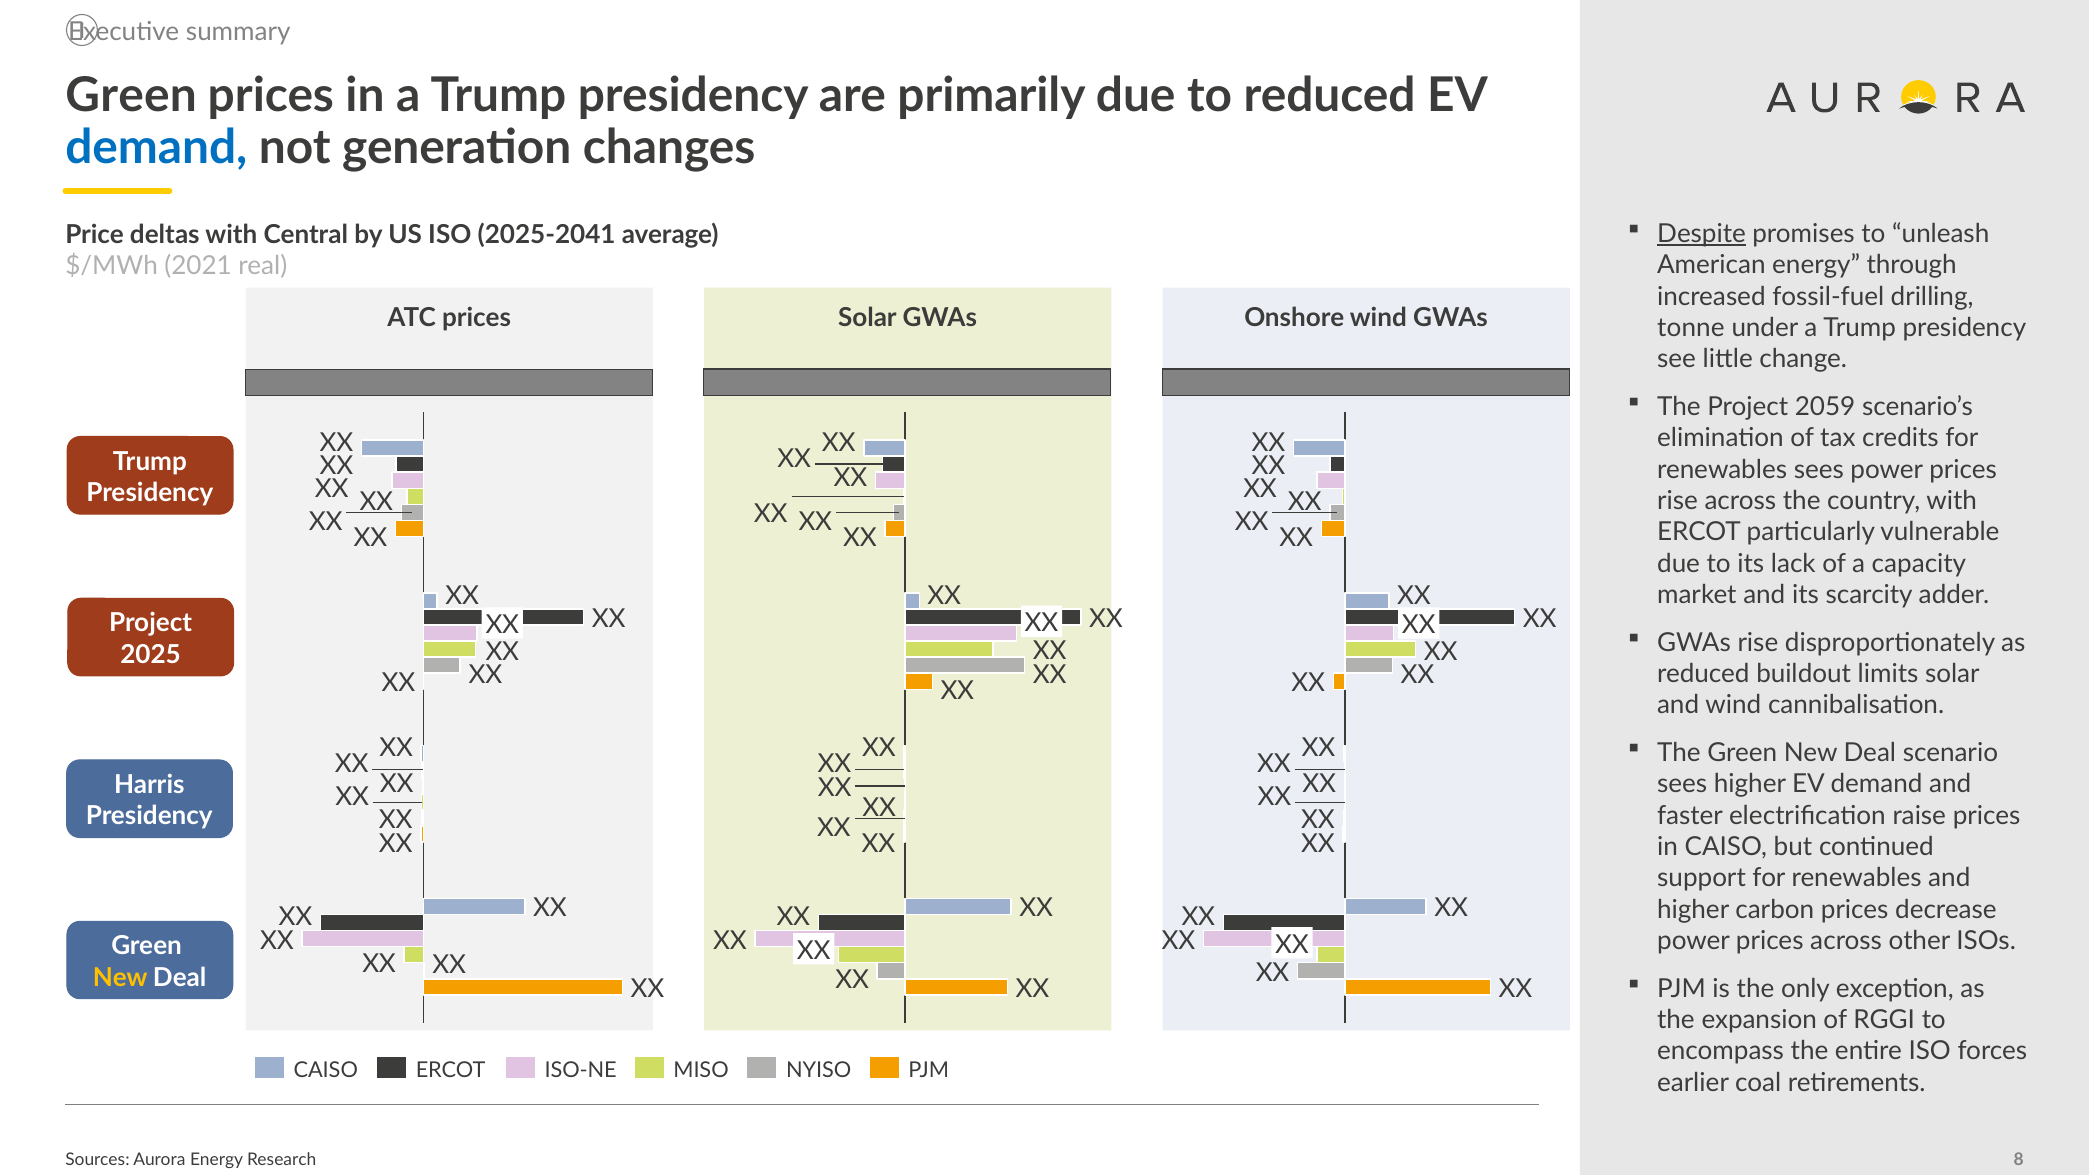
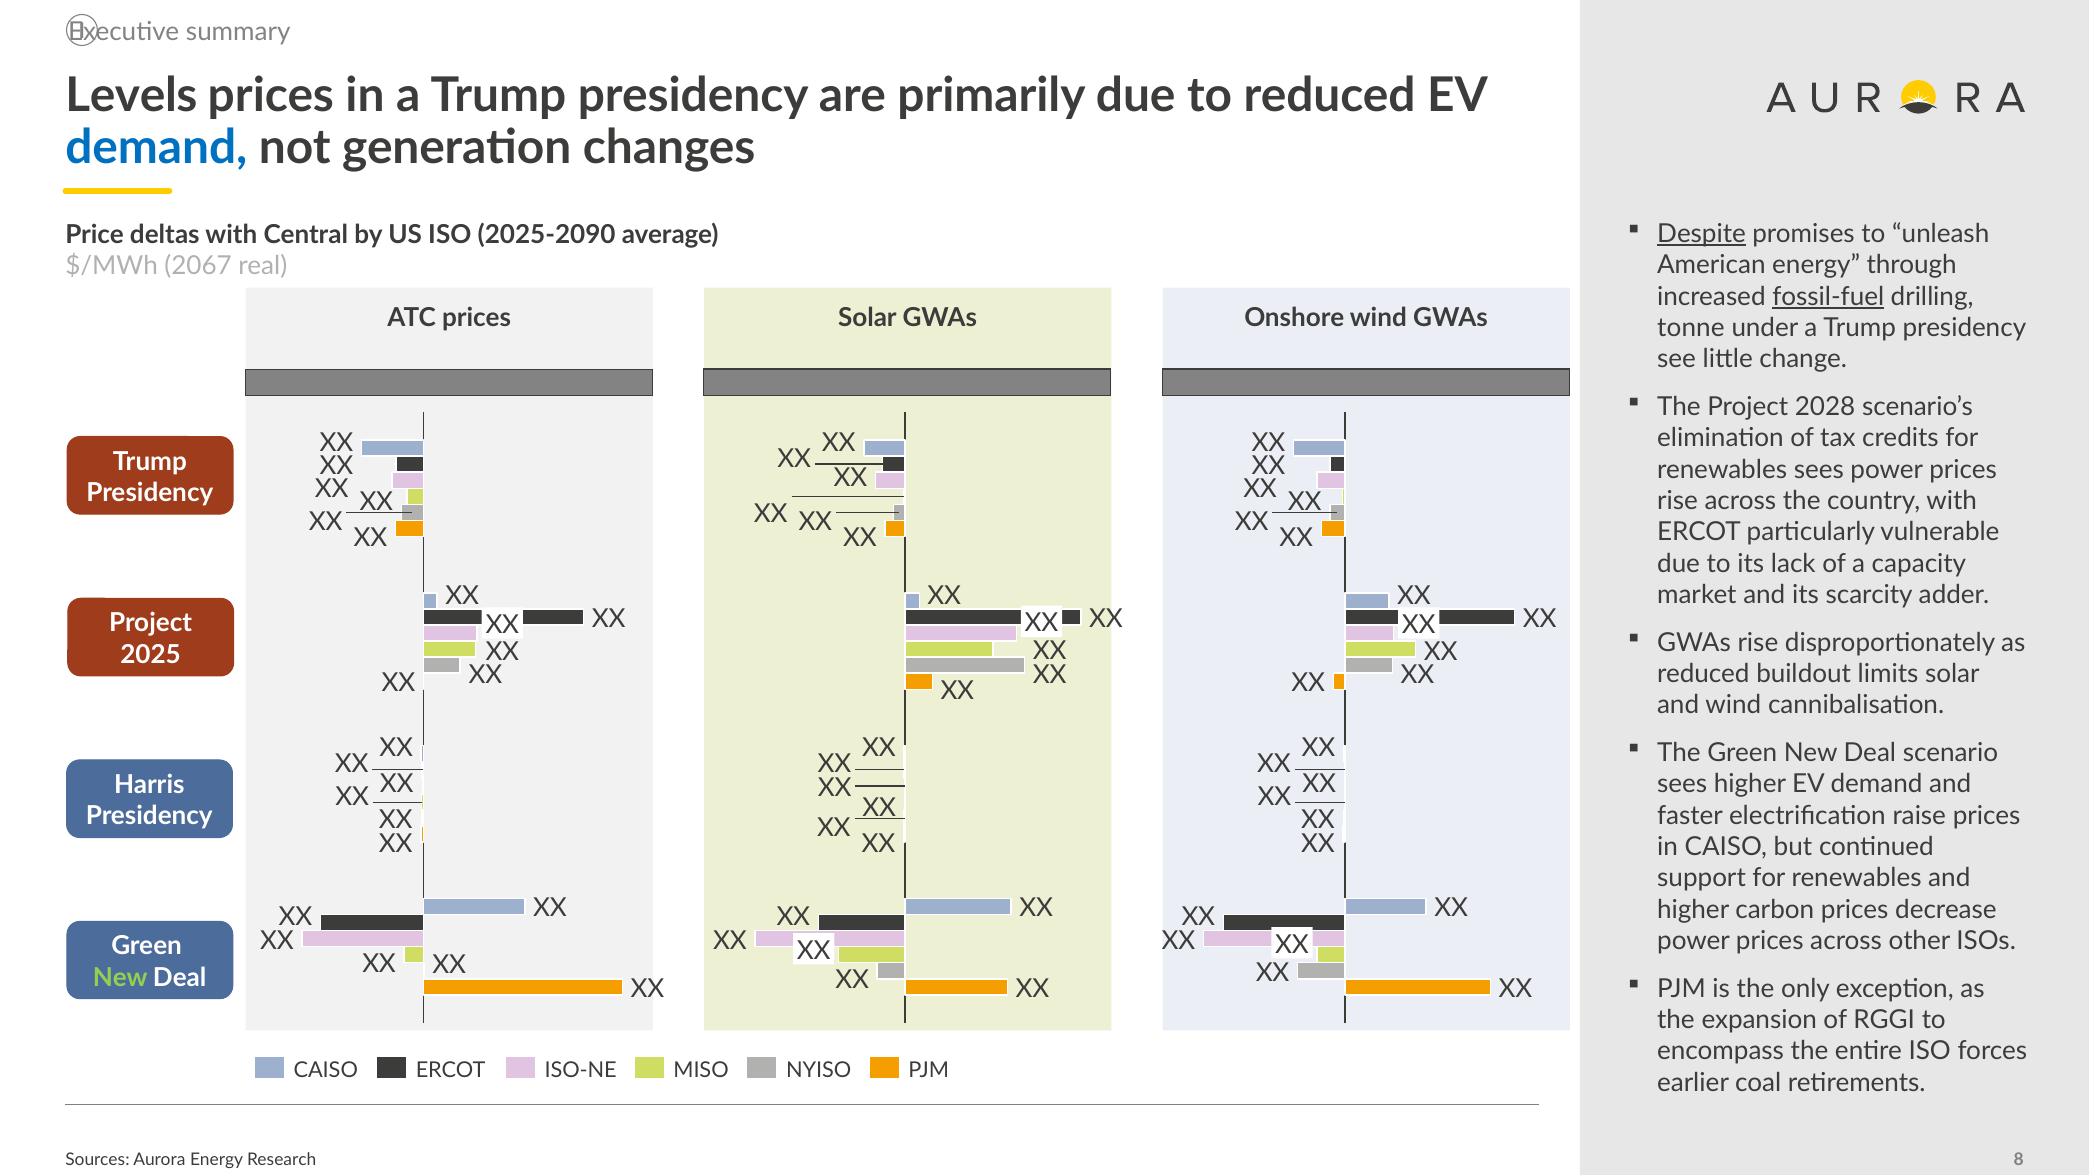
Green: Green -> Levels (131, 96)
2025-2041: 2025-2041 -> 2025-2090 (547, 235)
2021: 2021 -> 2067 (198, 266)
fossil-fuel underline: none -> present (1828, 297)
2059: 2059 -> 2028 (1825, 407)
New colour: yellow -> light green (120, 978)
